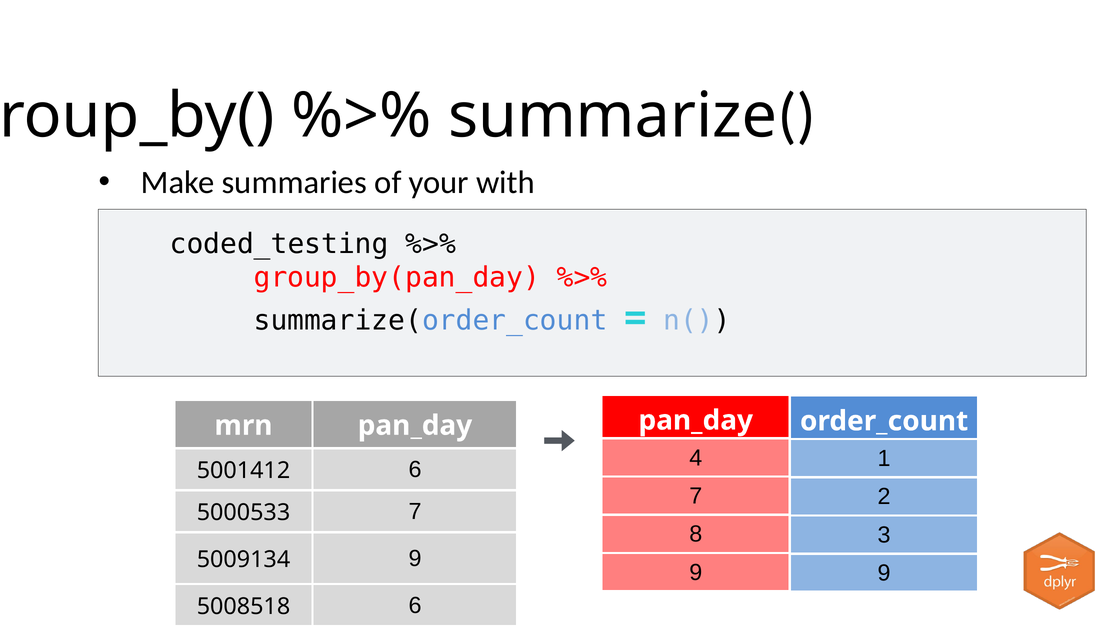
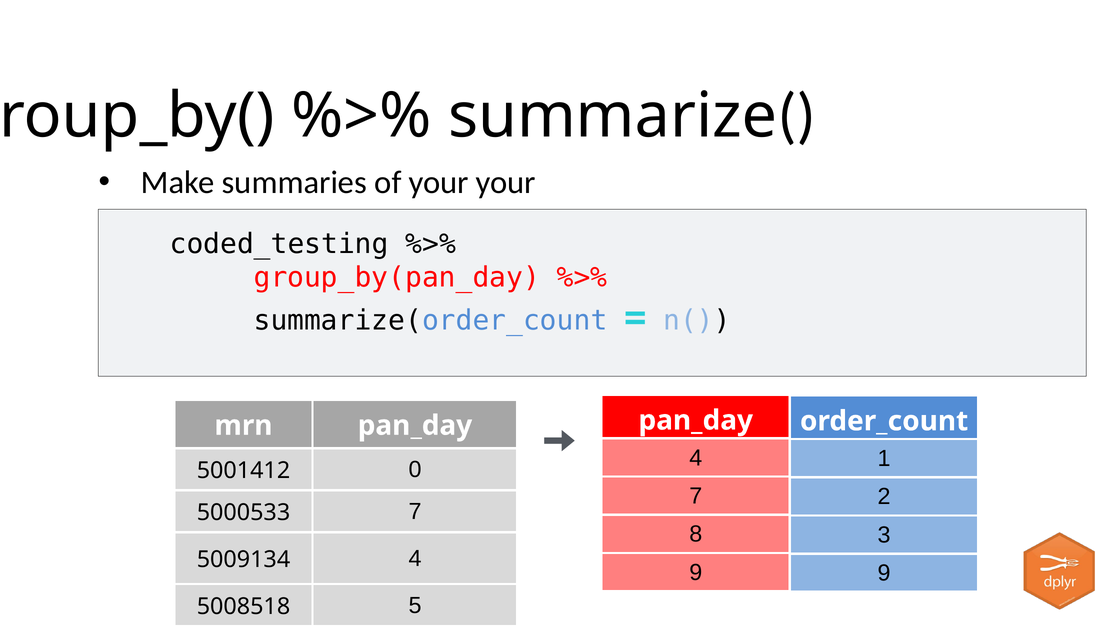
your with: with -> your (506, 183)
5001412 6: 6 -> 0 (415, 470)
5009134 9: 9 -> 4 (415, 559)
5008518 6: 6 -> 5 (415, 606)
